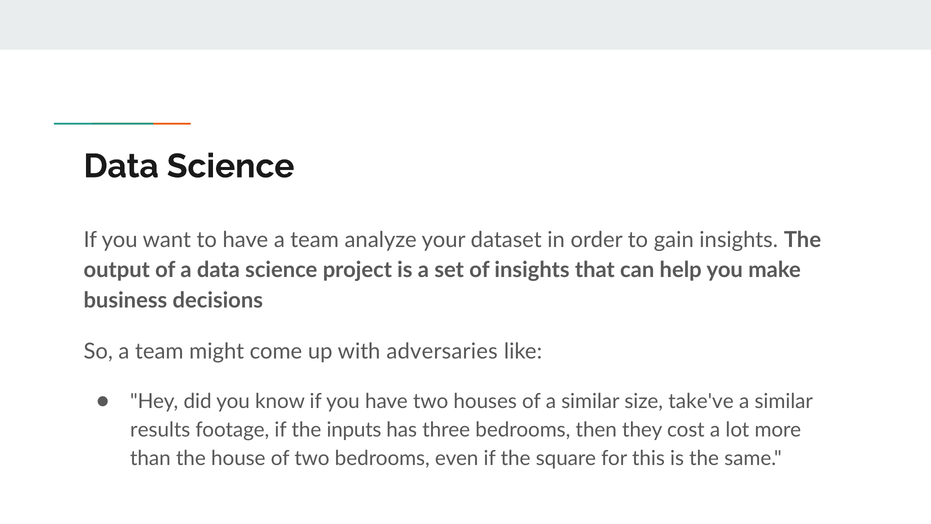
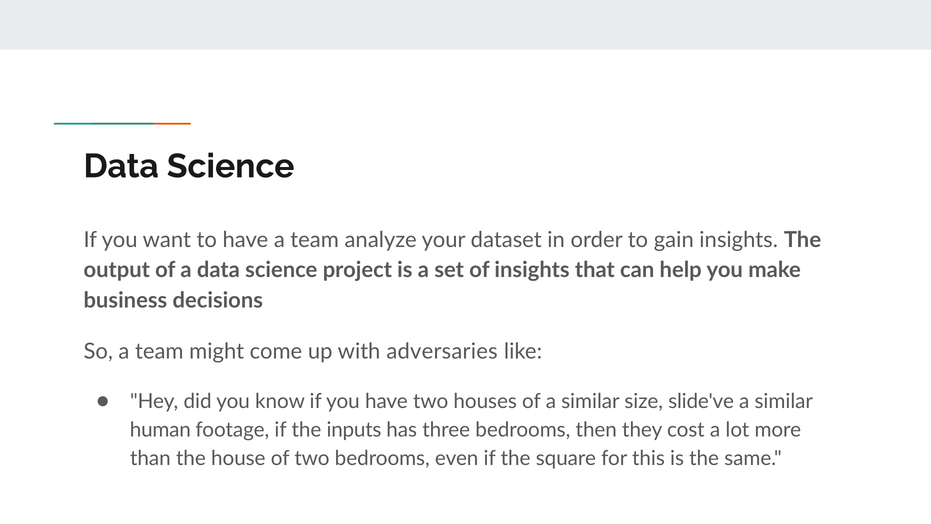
take've: take've -> slide've (701, 401)
results: results -> human (160, 430)
